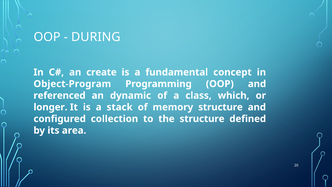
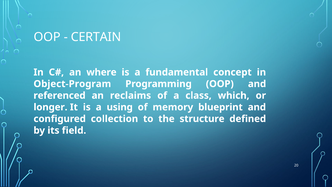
DURING: DURING -> CERTAIN (96, 37)
create: create -> where (101, 72)
dynamic: dynamic -> reclaims (131, 95)
stack: stack -> using (120, 107)
memory structure: structure -> blueprint (220, 107)
area: area -> field (74, 130)
